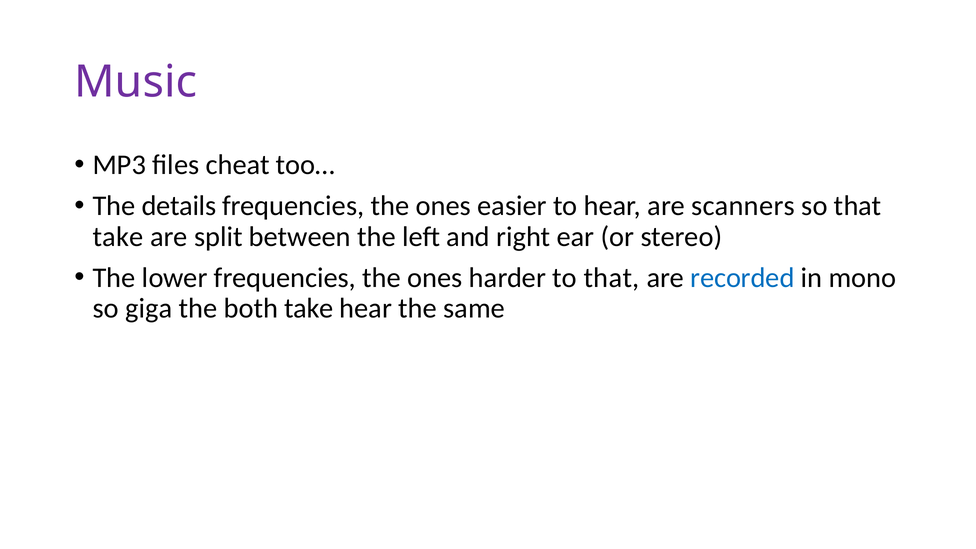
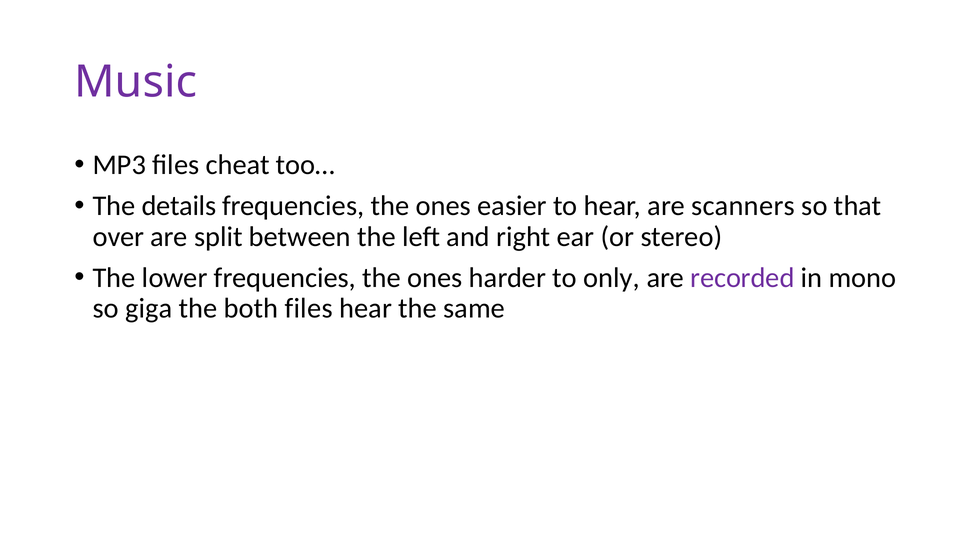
take: take -> over (118, 237)
to that: that -> only (612, 278)
recorded colour: blue -> purple (742, 278)
both take: take -> files (309, 308)
